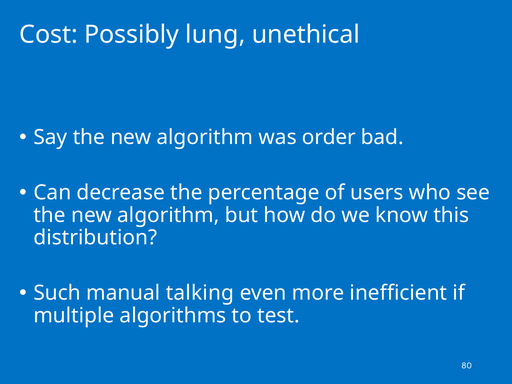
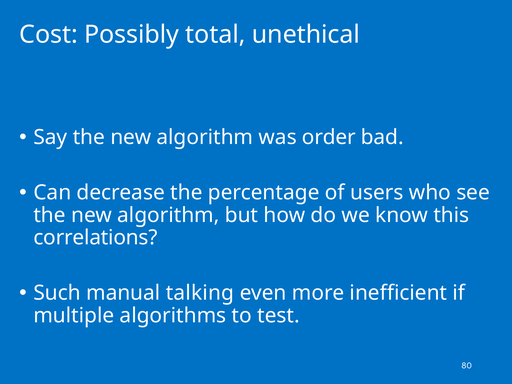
lung: lung -> total (215, 35)
distribution: distribution -> correlations (95, 238)
